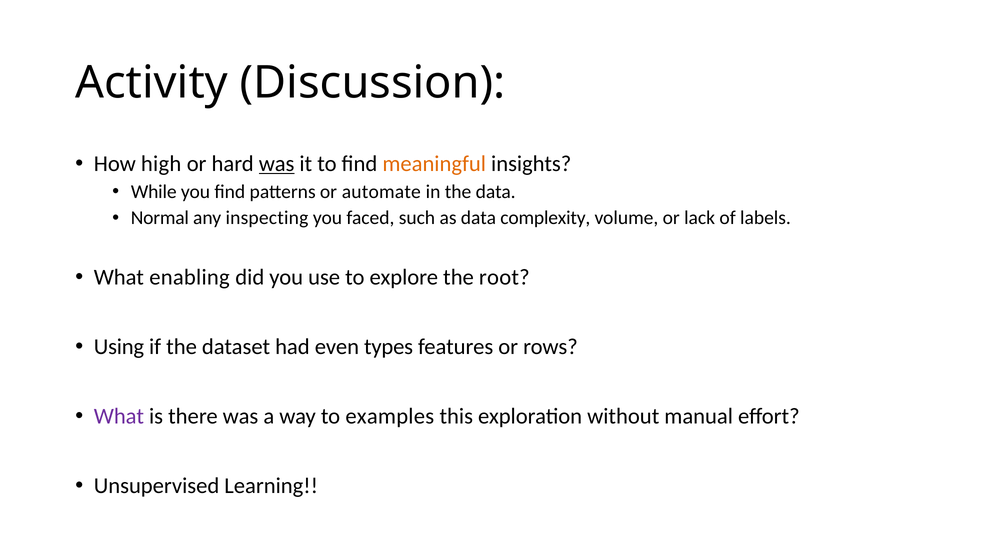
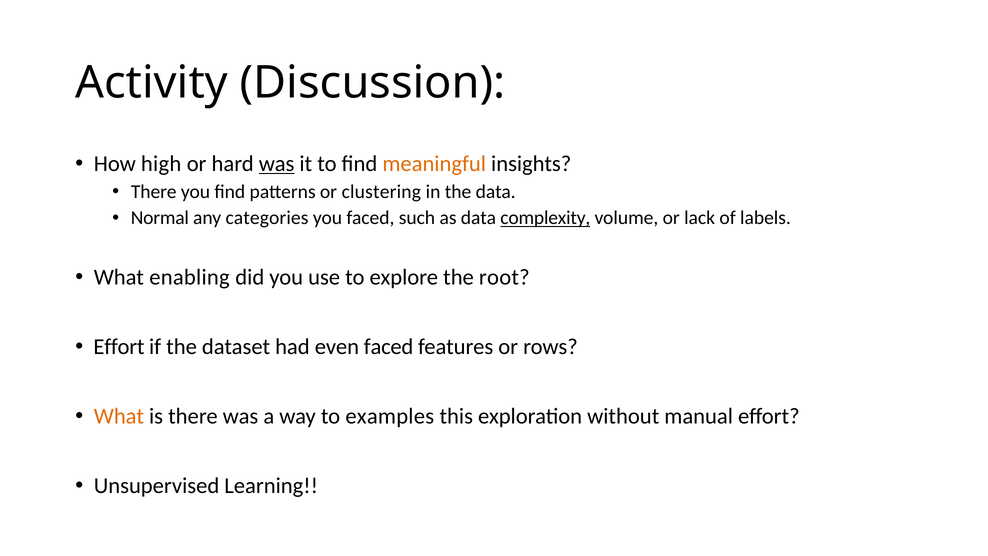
While: While -> There (154, 192)
automate: automate -> clustering (381, 192)
inspecting: inspecting -> categories (267, 218)
complexity underline: none -> present (545, 218)
Using: Using -> Effort (119, 347)
even types: types -> faced (389, 347)
What colour: purple -> orange (119, 416)
